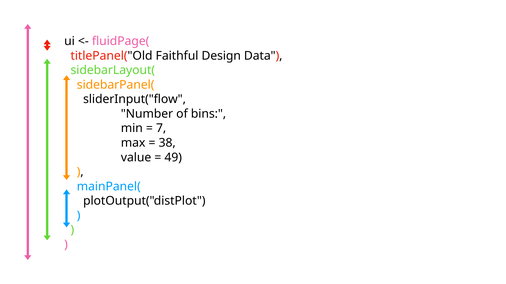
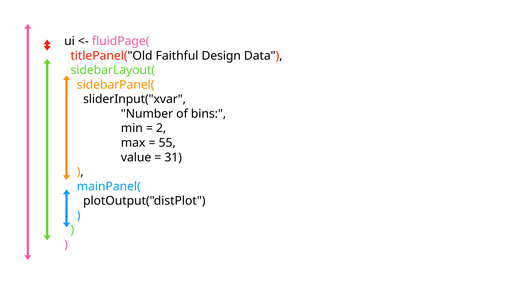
sliderInput("flow: sliderInput("flow -> sliderInput("xvar (135, 99)
7: 7 -> 2 (161, 129)
38: 38 -> 55 (167, 143)
49: 49 -> 31 (173, 158)
